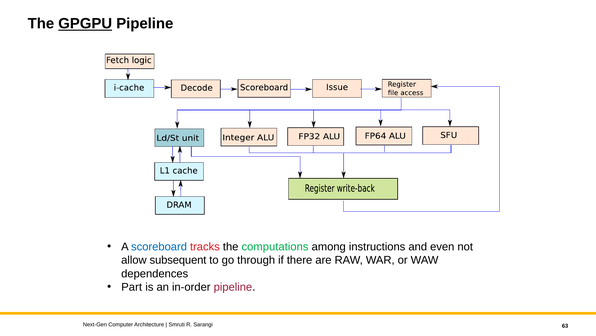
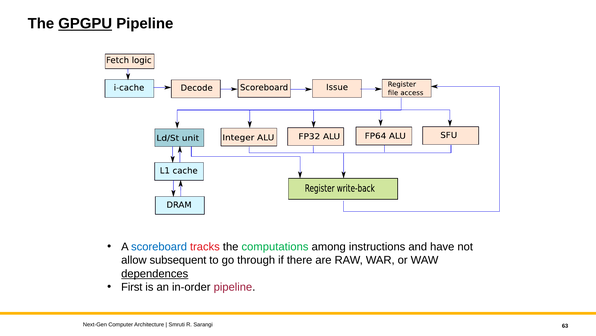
even: even -> have (442, 246)
dependences underline: none -> present (155, 273)
Part: Part -> First (132, 287)
